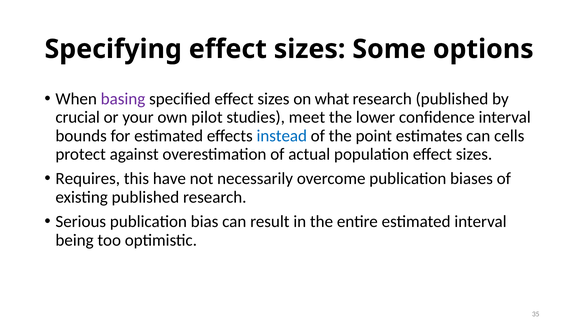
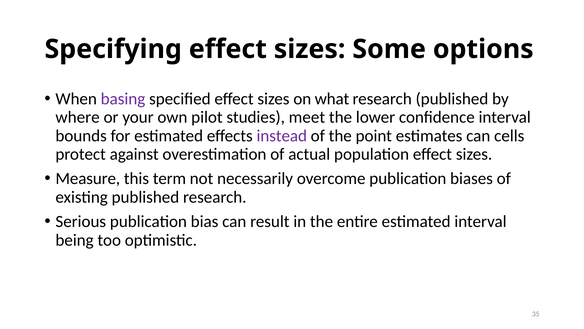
crucial: crucial -> where (78, 117)
instead colour: blue -> purple (282, 136)
Requires: Requires -> Measure (88, 178)
have: have -> term (169, 178)
